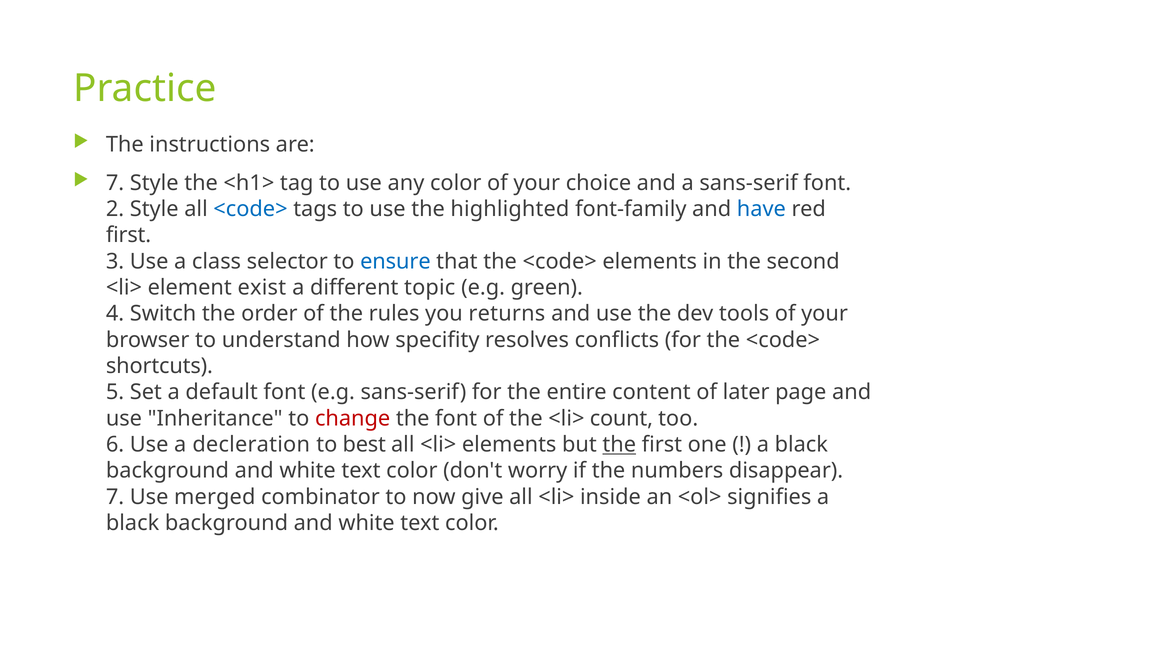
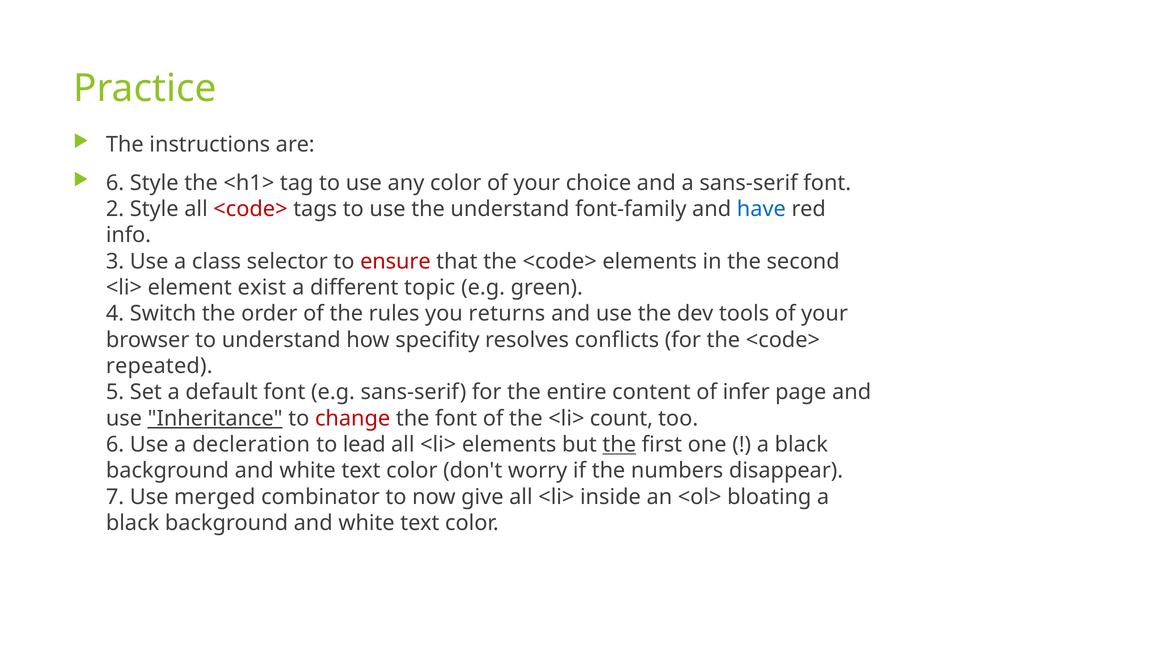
7: 7 -> 6 (115, 183)
<code> colour: blue -> red (250, 209)
the highlighted: highlighted -> understand (510, 209)
first: first -> info (128, 235)
ensure colour: blue -> red (395, 261)
shortcuts: shortcuts -> repeated (159, 366)
later: later -> infer (746, 392)
Inheritance underline: none -> present (215, 418)
best: best -> lead (364, 444)
signifies: signifies -> bloating (769, 497)
